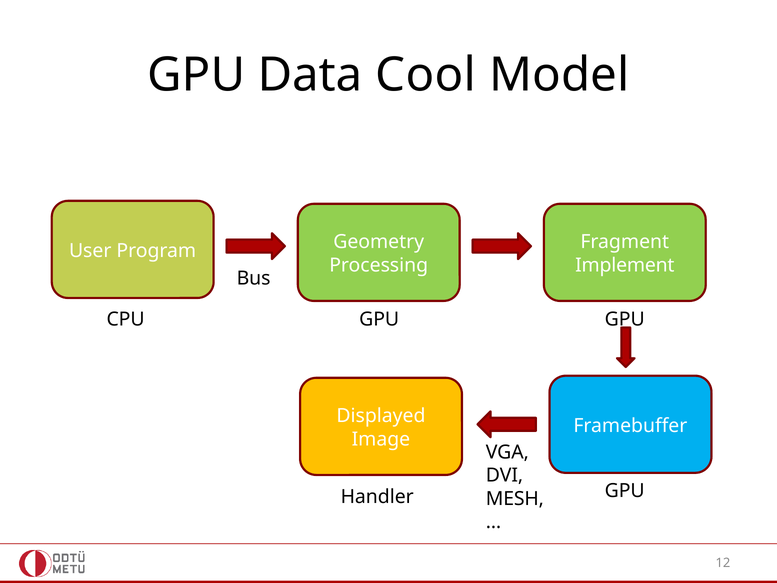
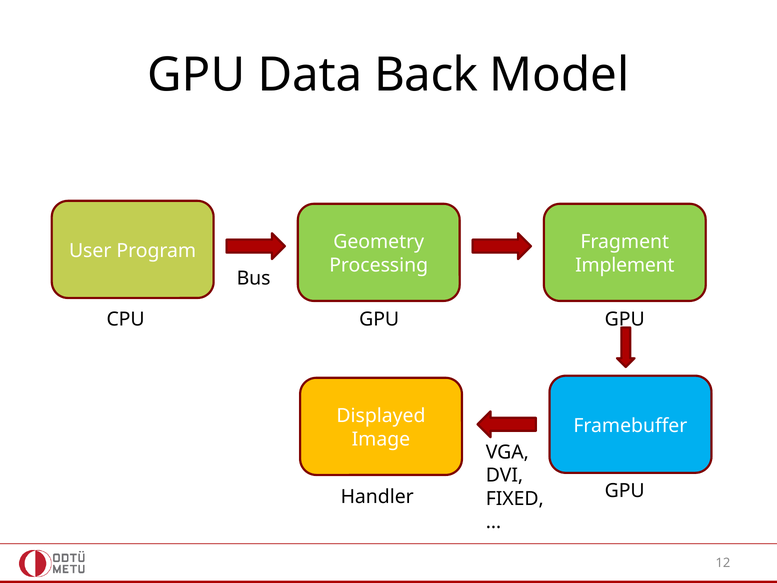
Cool: Cool -> Back (426, 75)
MESH: MESH -> FIXED (515, 499)
